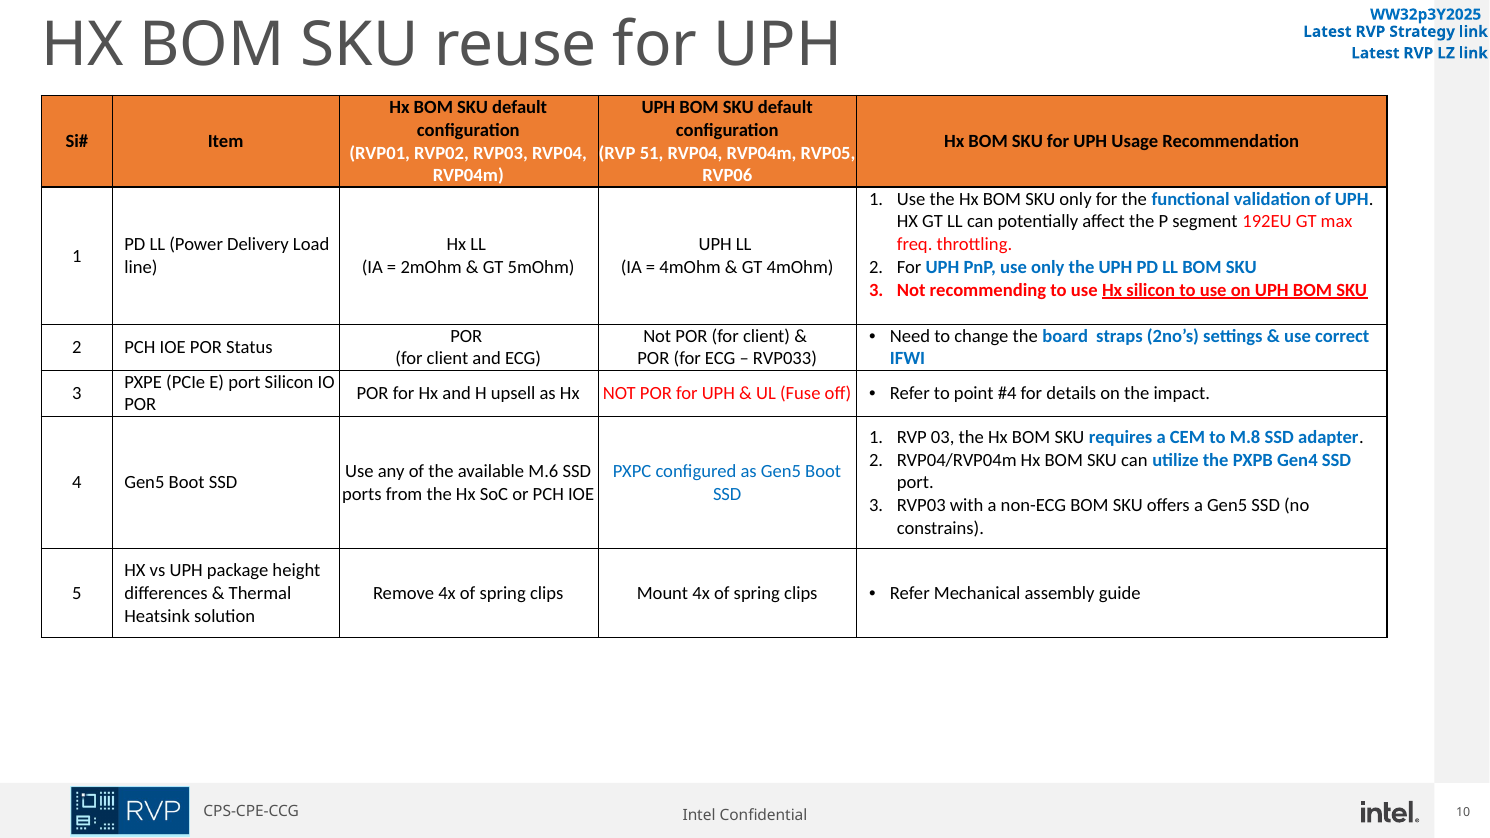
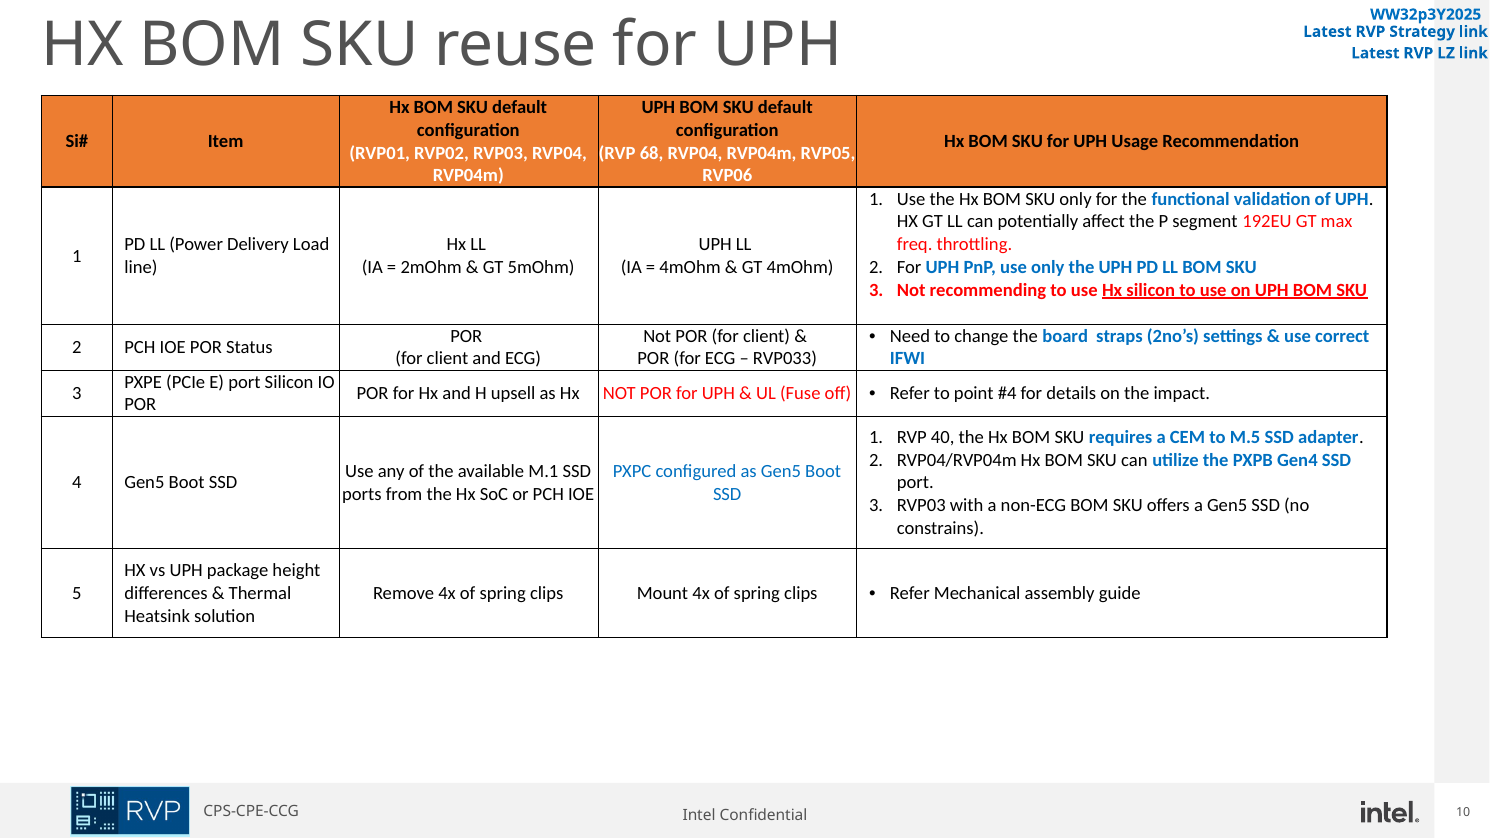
51: 51 -> 68 (652, 153)
03: 03 -> 40 (943, 437)
M.8: M.8 -> M.5 (1245, 437)
M.6: M.6 -> M.1 (543, 471)
